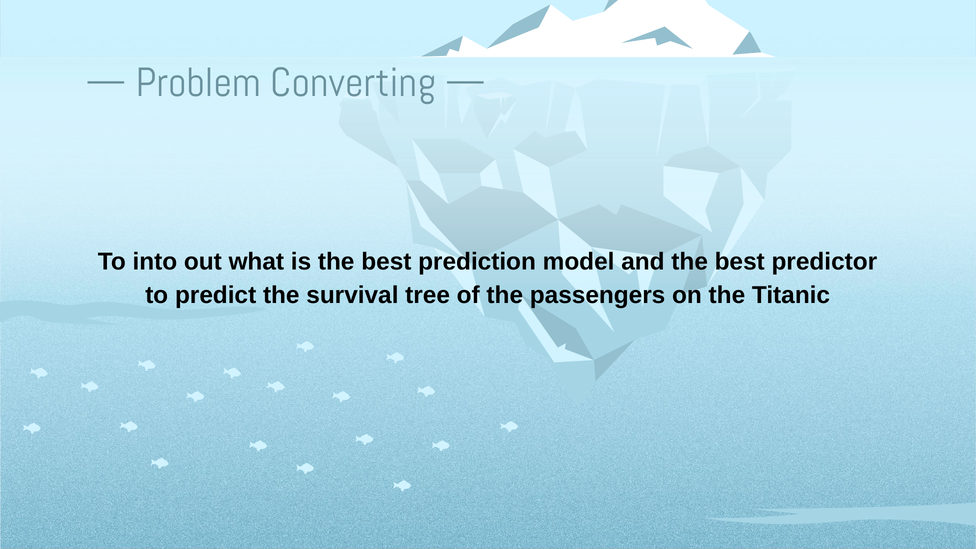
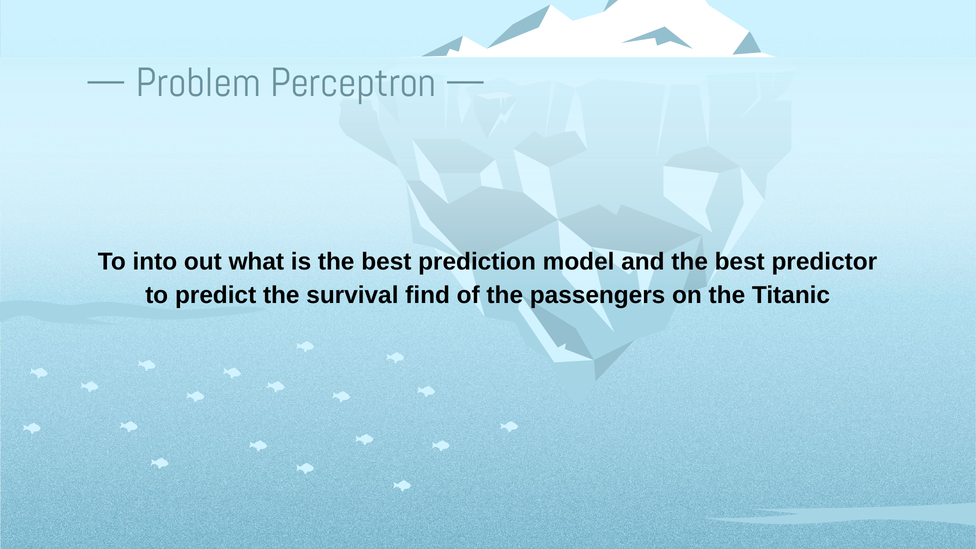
Converting: Converting -> Perceptron (353, 83)
tree: tree -> find (428, 295)
